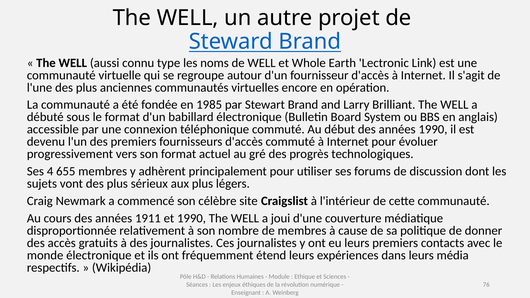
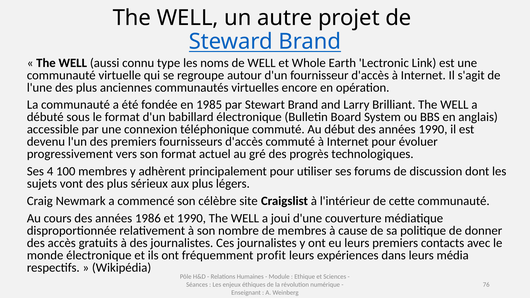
655: 655 -> 100 (66, 171)
1911: 1911 -> 1986 (148, 218)
étend: étend -> profit (271, 255)
